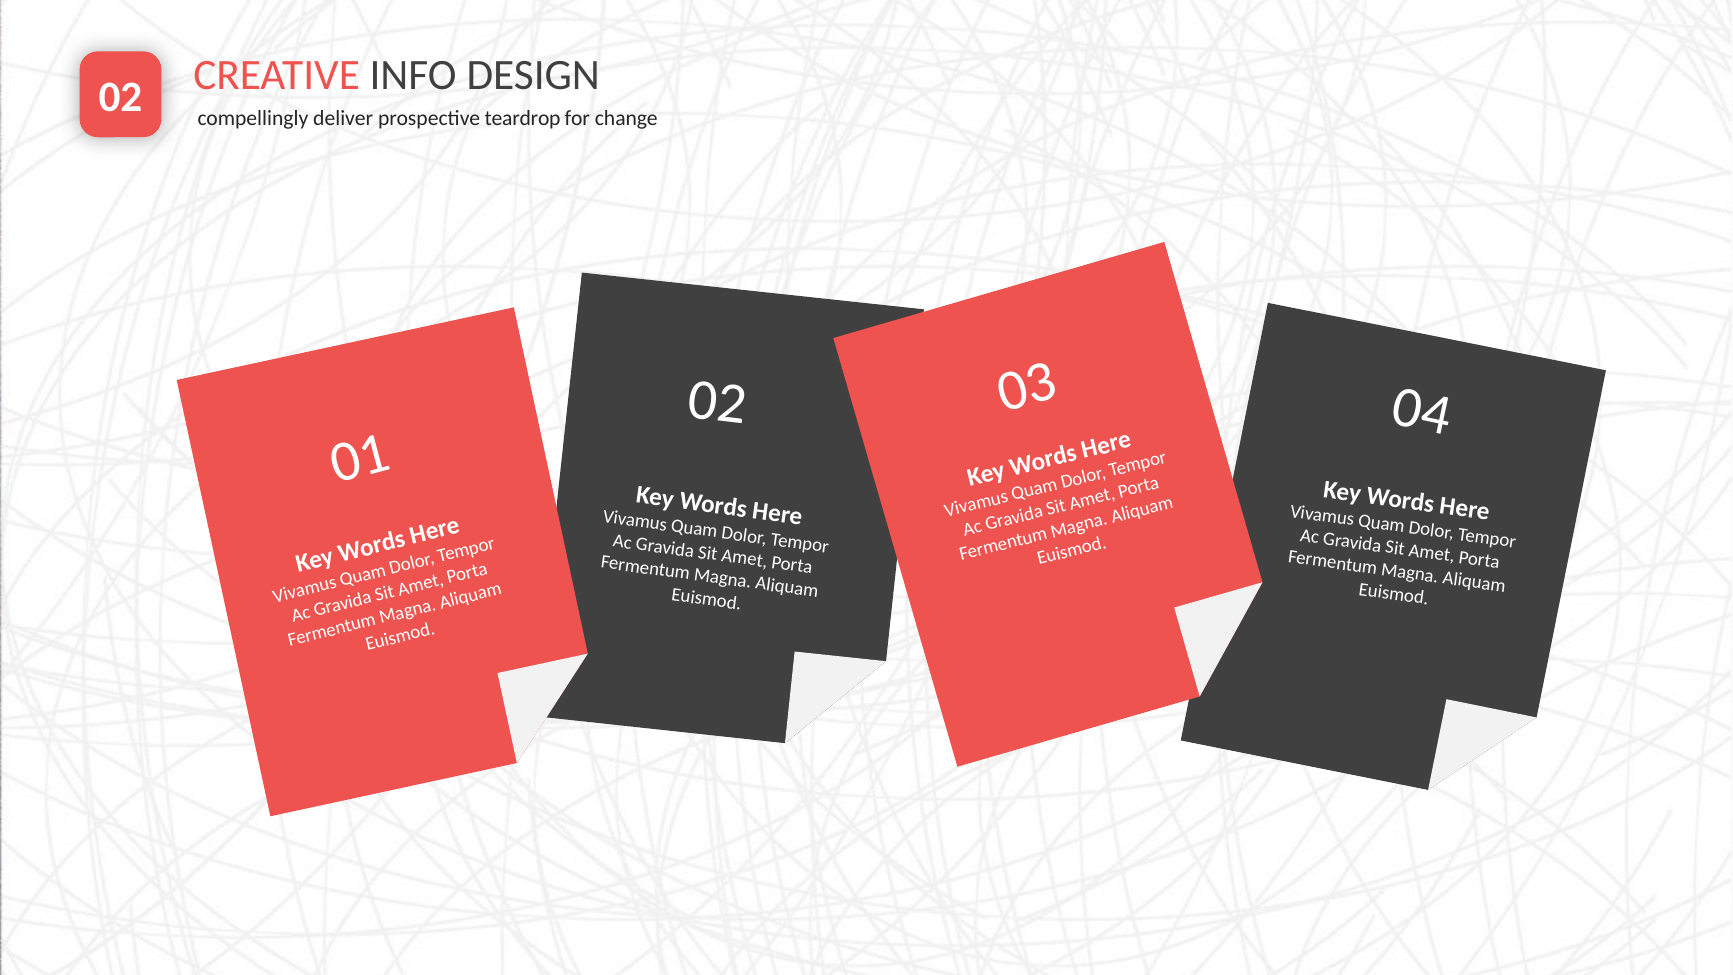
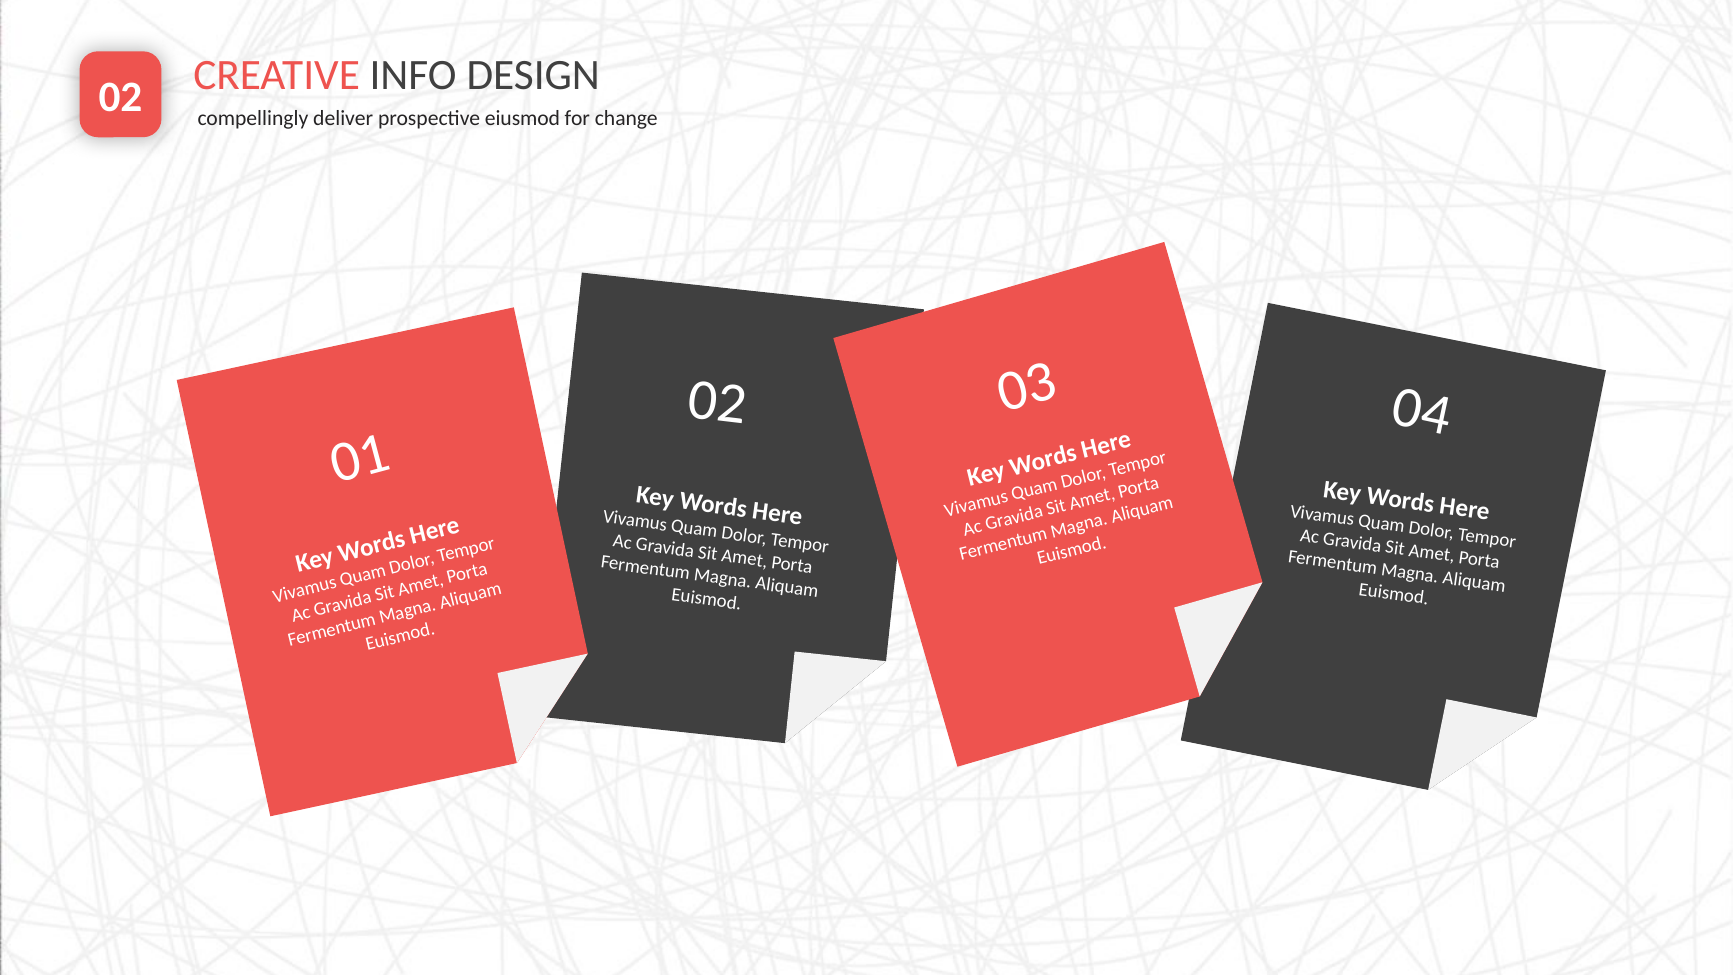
teardrop: teardrop -> eiusmod (522, 118)
